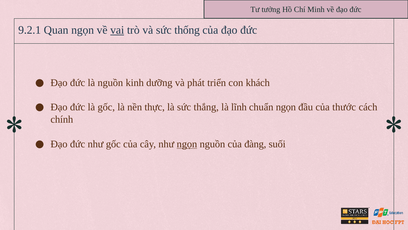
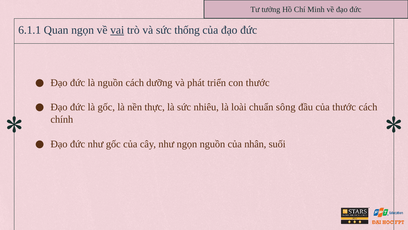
9.2.1: 9.2.1 -> 6.1.1 (30, 30)
nguồn kinh: kinh -> cách (135, 83)
con khách: khách -> thước (258, 83)
thắng: thắng -> nhiêu (206, 107)
lĩnh: lĩnh -> loài (239, 107)
chuẩn ngọn: ngọn -> sông (286, 107)
ngọn underline: present -> none (187, 144)
đàng: đàng -> nhân (255, 144)
